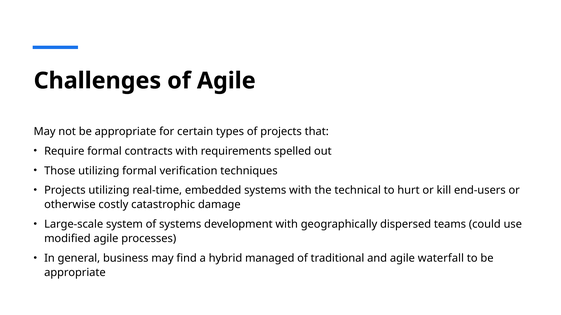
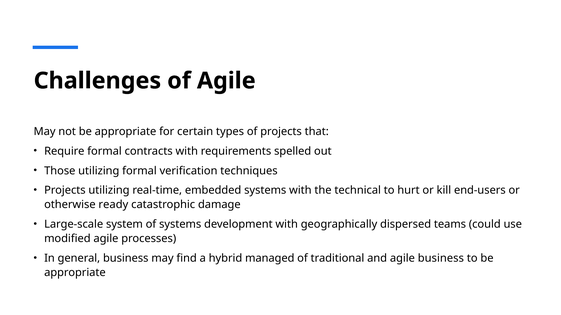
costly: costly -> ready (113, 205)
agile waterfall: waterfall -> business (441, 259)
